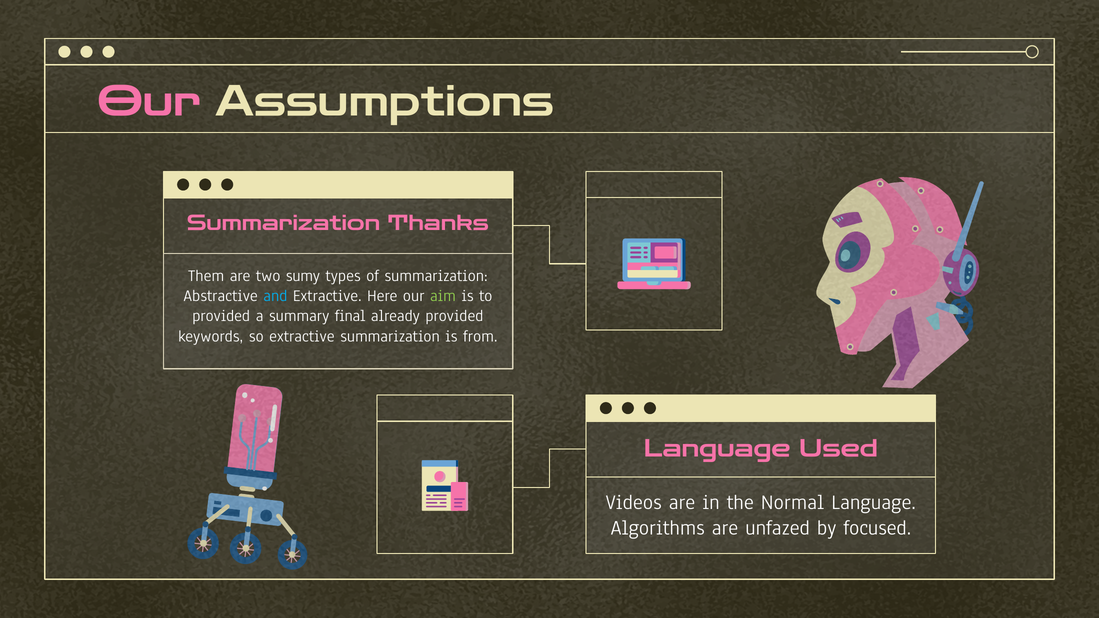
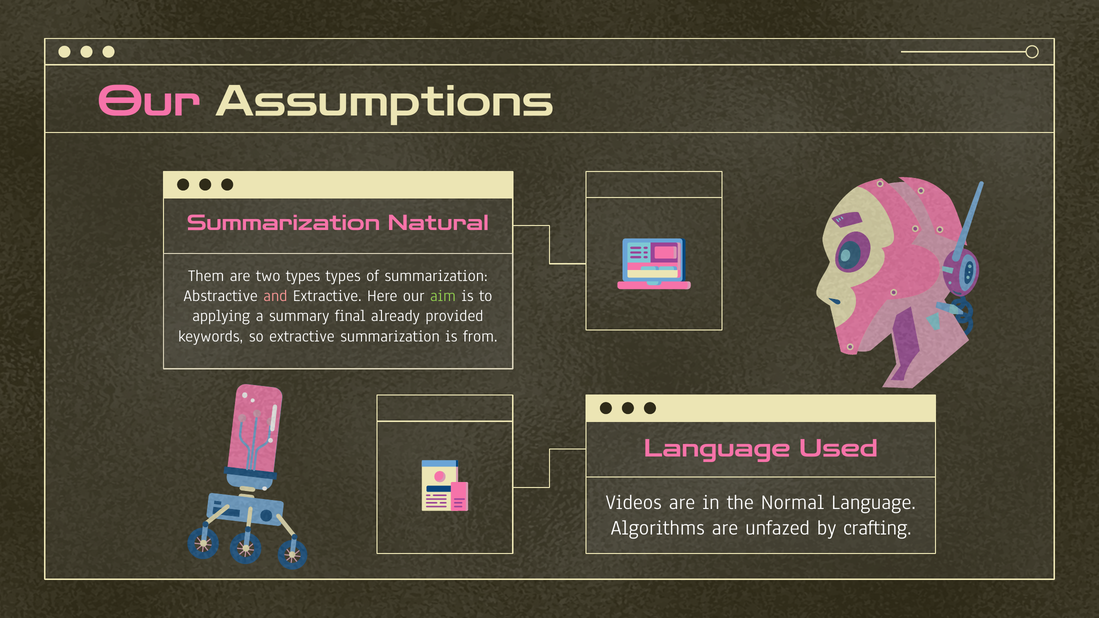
Thanks: Thanks -> Natural (438, 223)
two sumy: sumy -> types (303, 276)
and colour: light blue -> pink (275, 296)
provided: provided -> applying (221, 316)
focused: focused -> crafting (877, 528)
